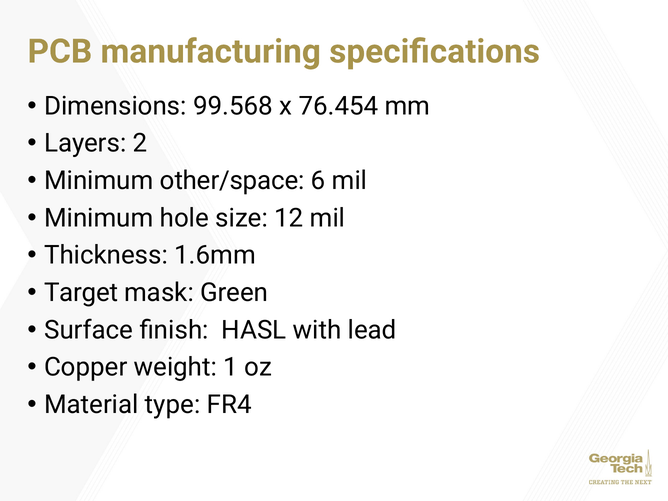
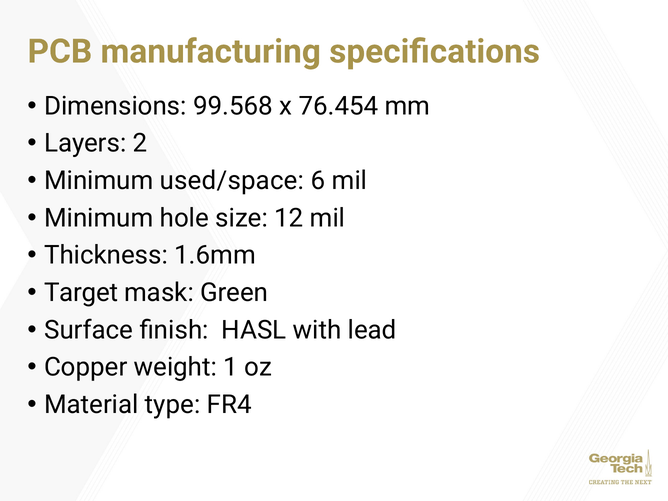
other/space: other/space -> used/space (232, 181)
